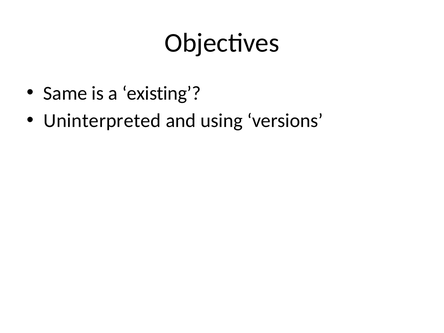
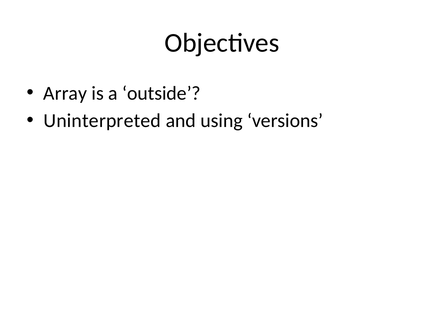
Same: Same -> Array (65, 93)
existing: existing -> outside (161, 93)
